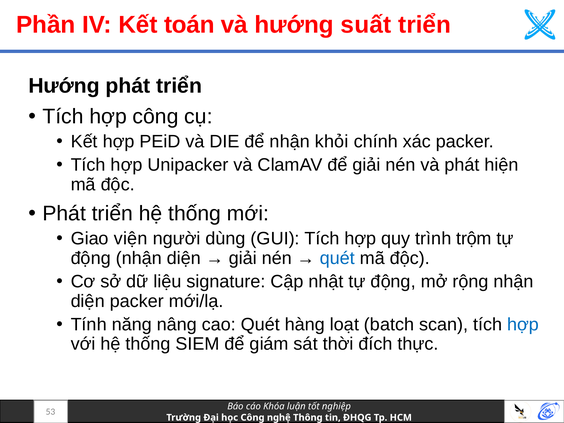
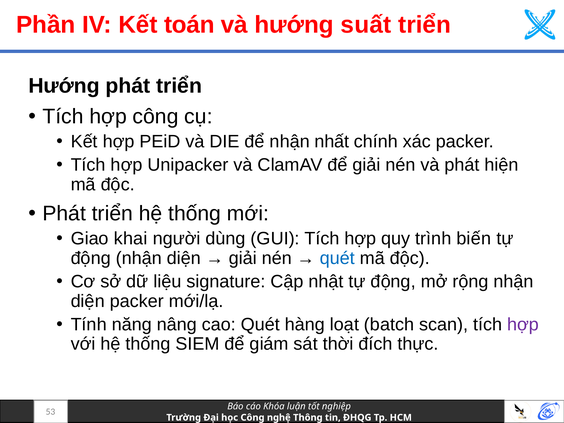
khỏi: khỏi -> nhất (332, 142)
viện: viện -> khai (131, 239)
trộm: trộm -> biến (474, 239)
hợp colour: blue -> purple (523, 324)
